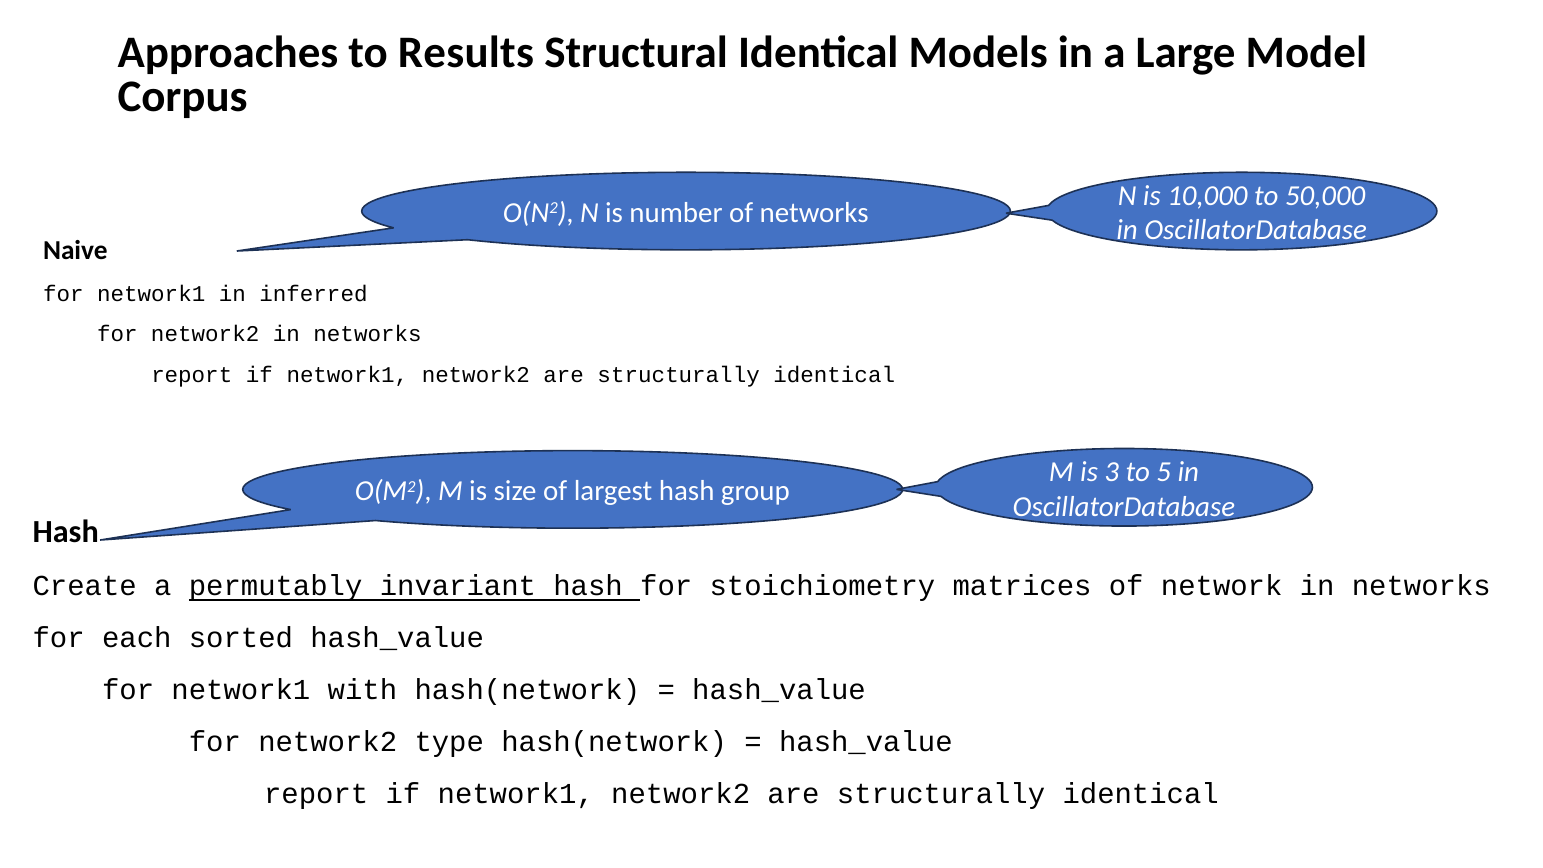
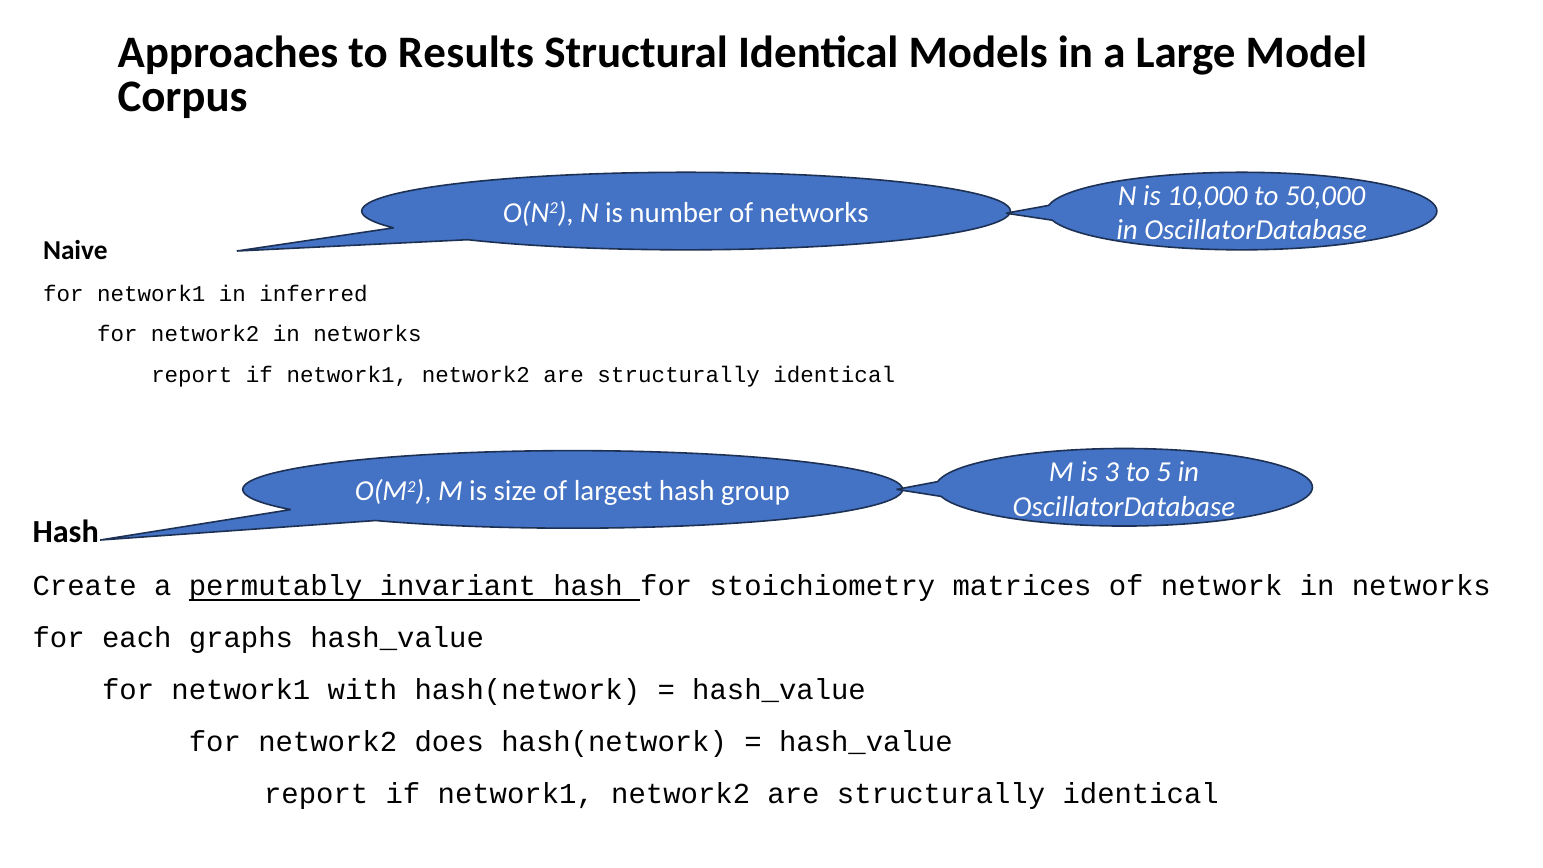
sorted: sorted -> graphs (241, 638)
type: type -> does (449, 742)
